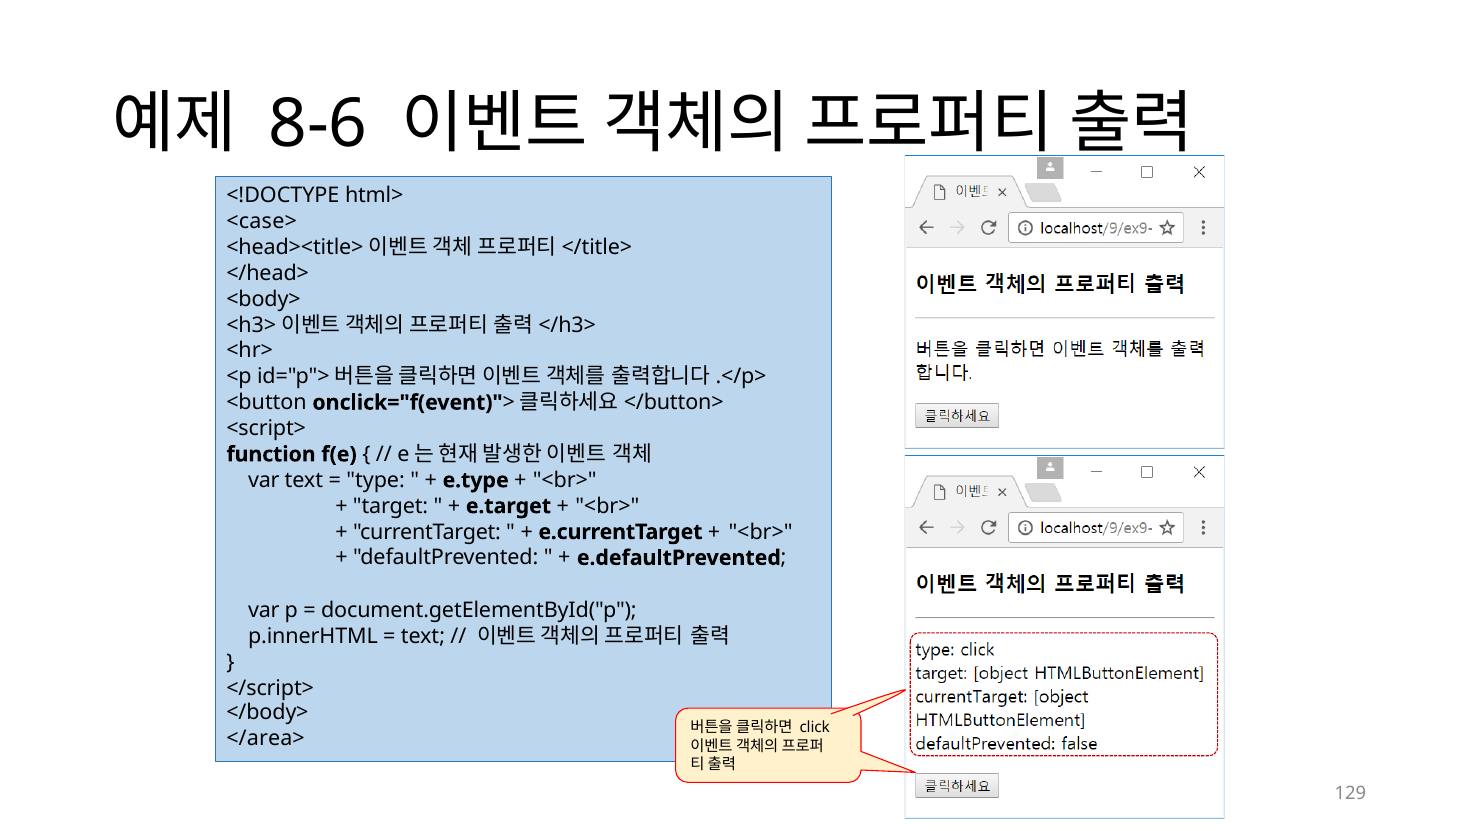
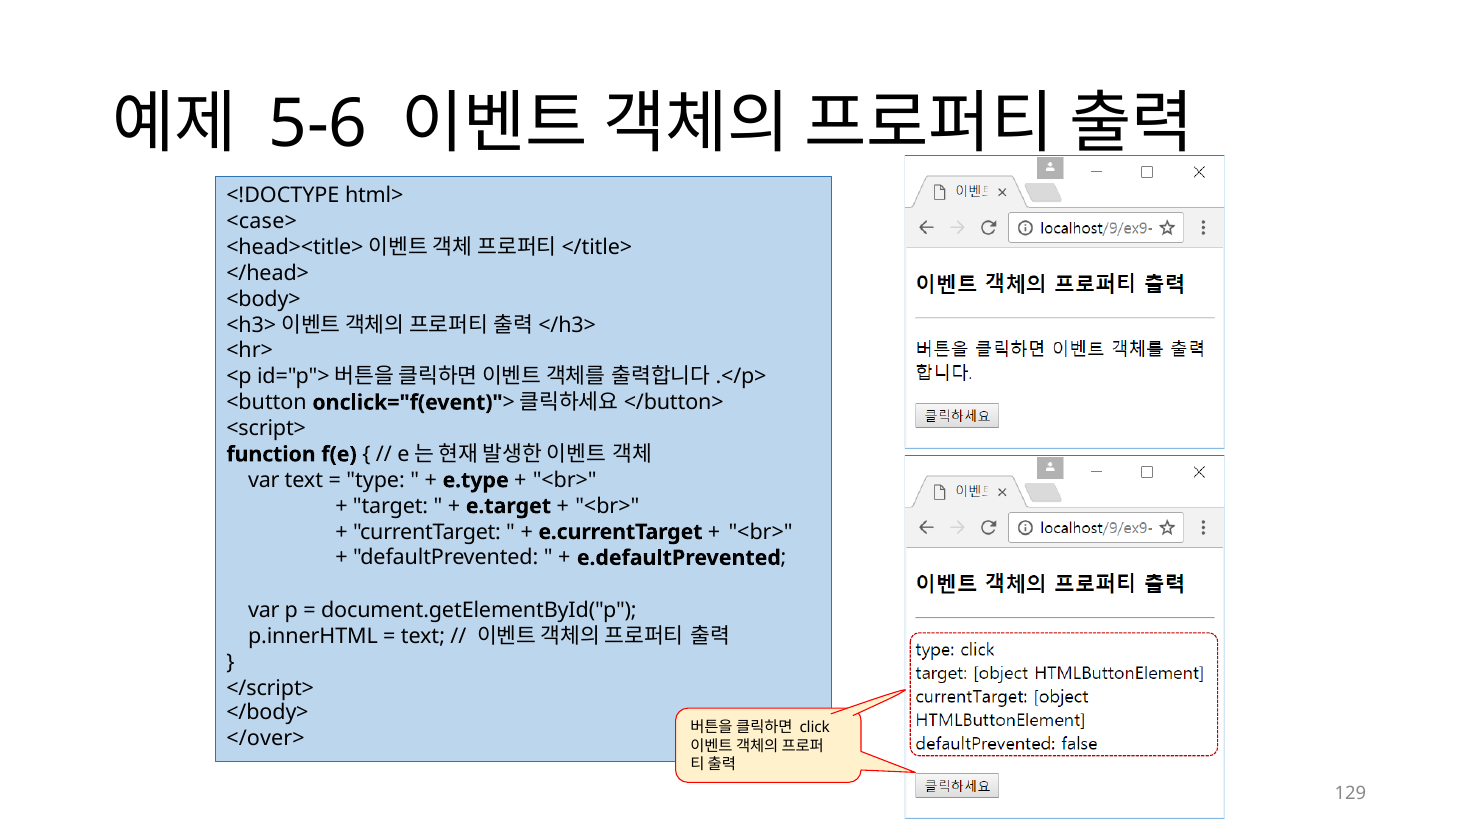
8-6: 8-6 -> 5-6 (318, 124)
</area>: </area> -> </over> (266, 739)
